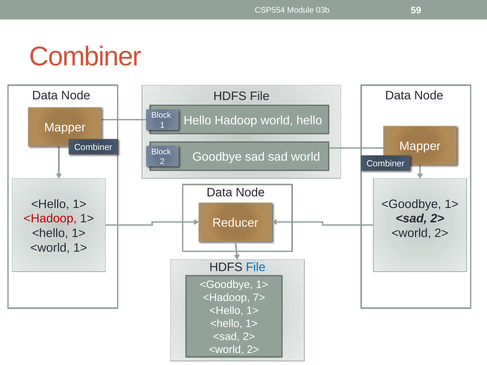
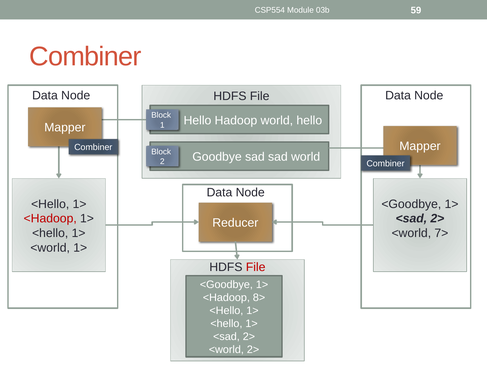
2>: 2> -> 7> (441, 233)
File colour: blue -> red (256, 267)
7>: 7> -> 8> (259, 298)
